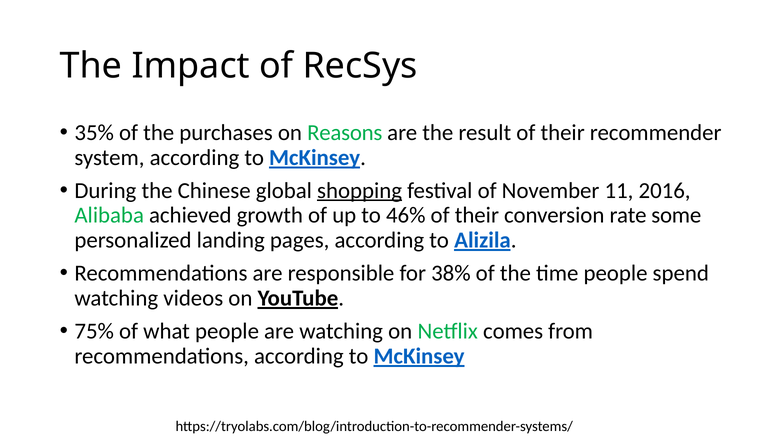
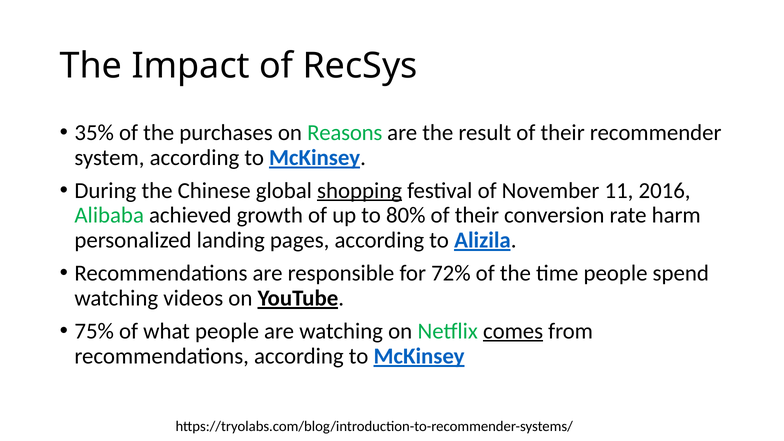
46%: 46% -> 80% (406, 215)
some: some -> harm (676, 215)
38%: 38% -> 72% (451, 273)
comes underline: none -> present (513, 331)
